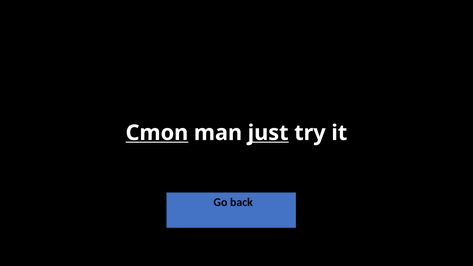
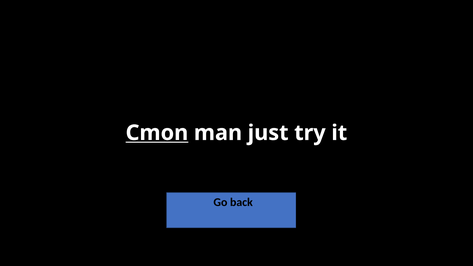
just underline: present -> none (268, 133)
